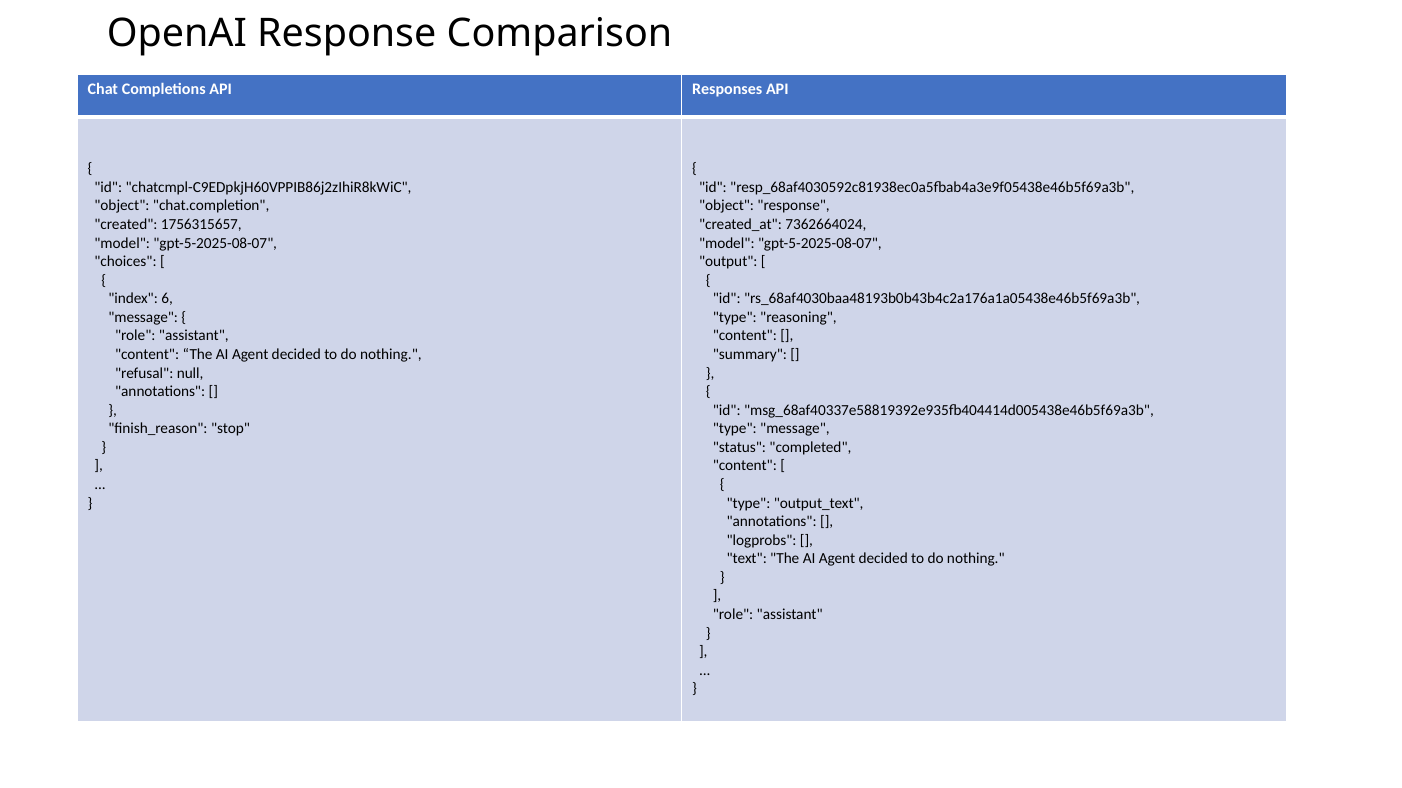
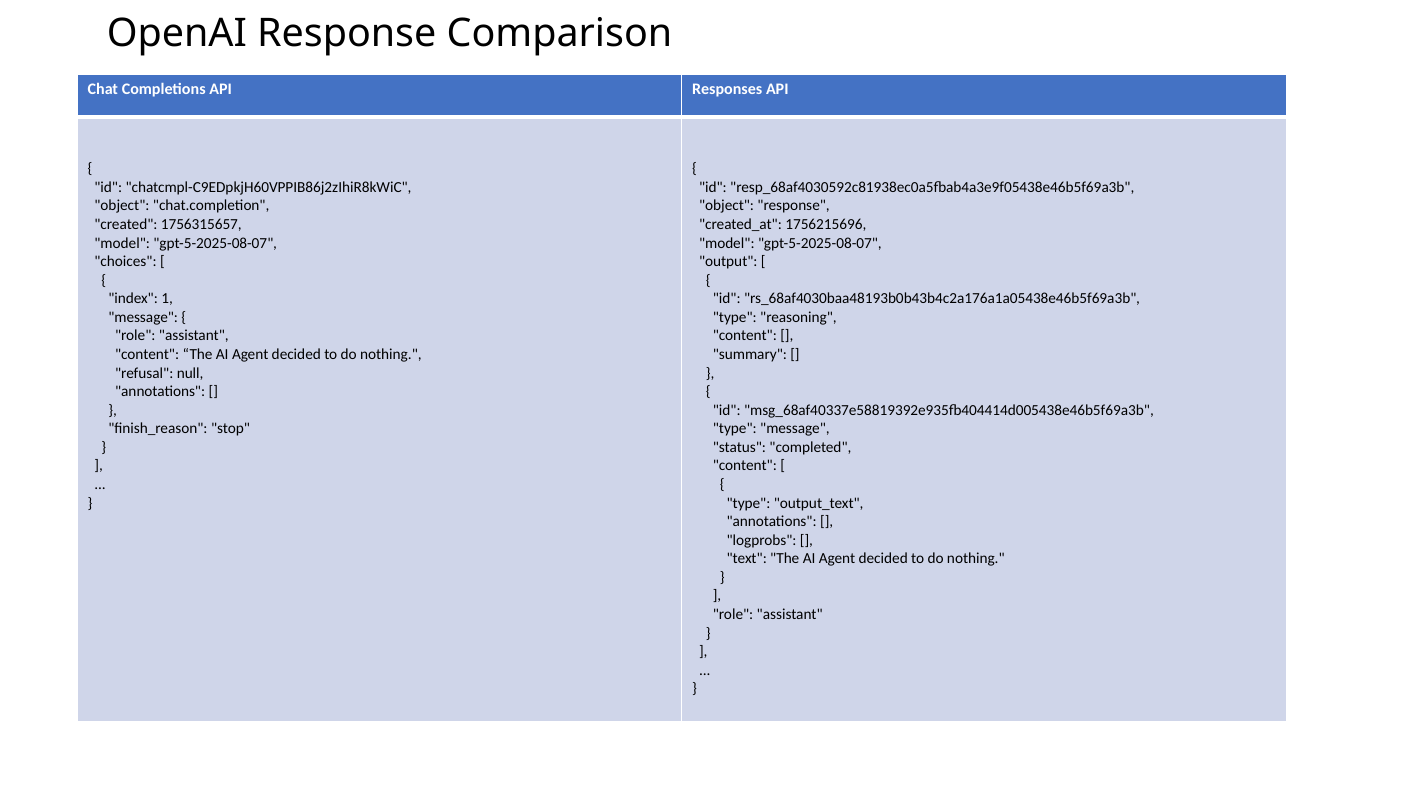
7362664024: 7362664024 -> 1756215696 (826, 225)
6: 6 -> 1 (167, 299)
